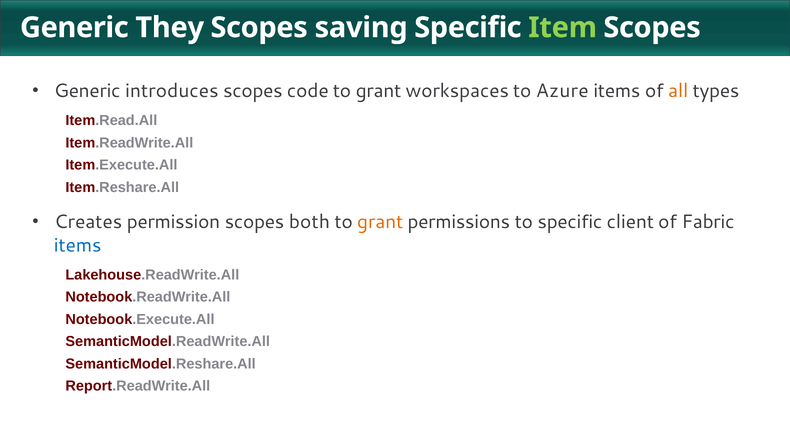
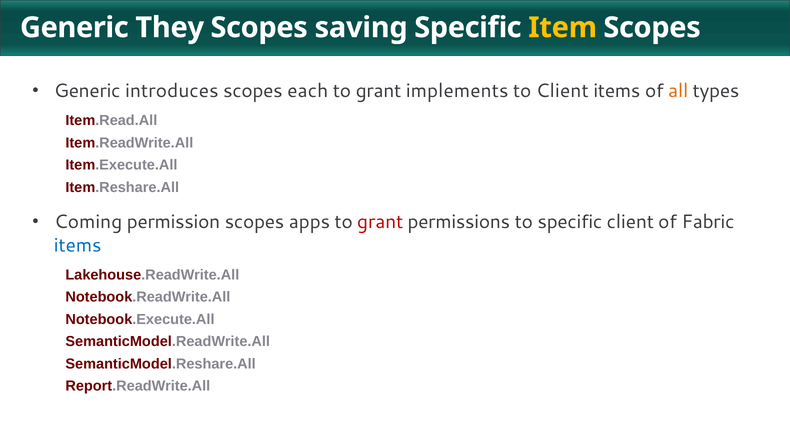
Item colour: light green -> yellow (563, 28)
code: code -> each (308, 91)
workspaces: workspaces -> implements (457, 91)
to Azure: Azure -> Client (562, 91)
Creates: Creates -> Coming (88, 222)
both: both -> apps (310, 222)
grant colour: orange -> red (380, 222)
